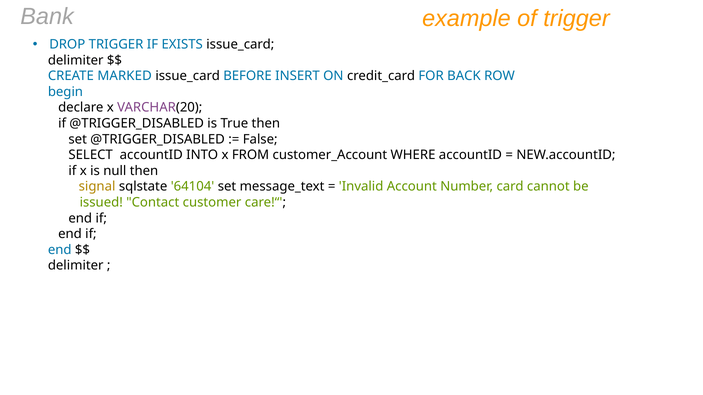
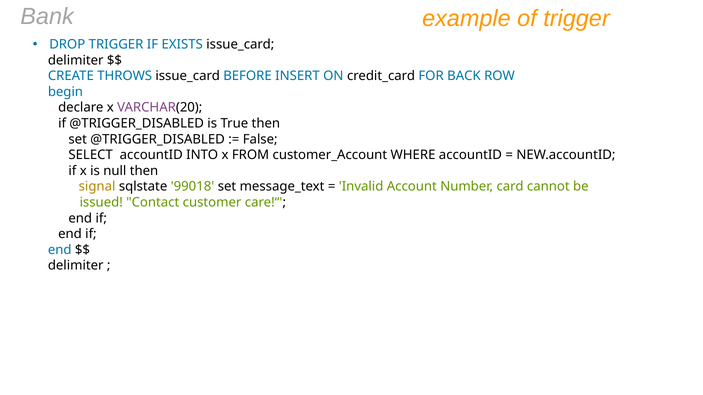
MARKED: MARKED -> THROWS (125, 76)
64104: 64104 -> 99018 (193, 187)
